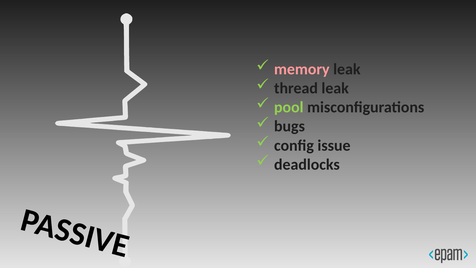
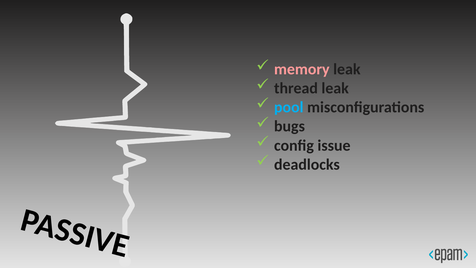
pool colour: light green -> light blue (289, 107)
